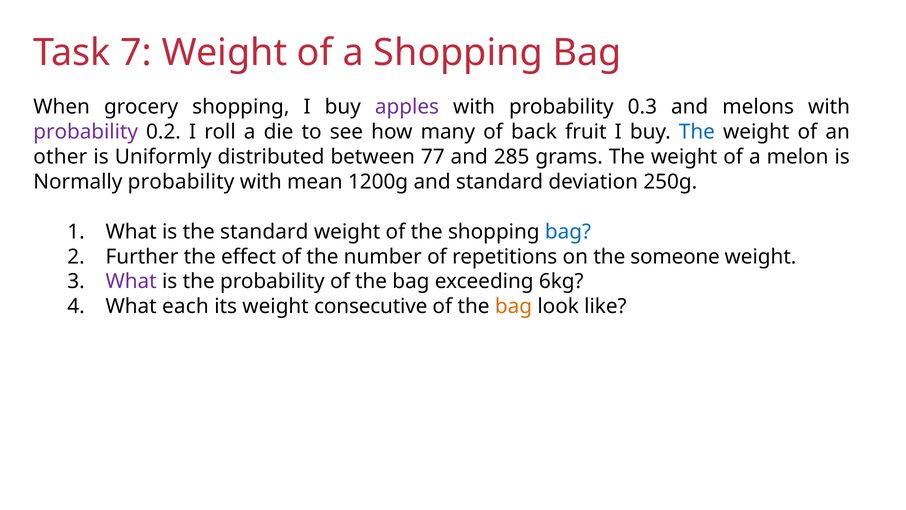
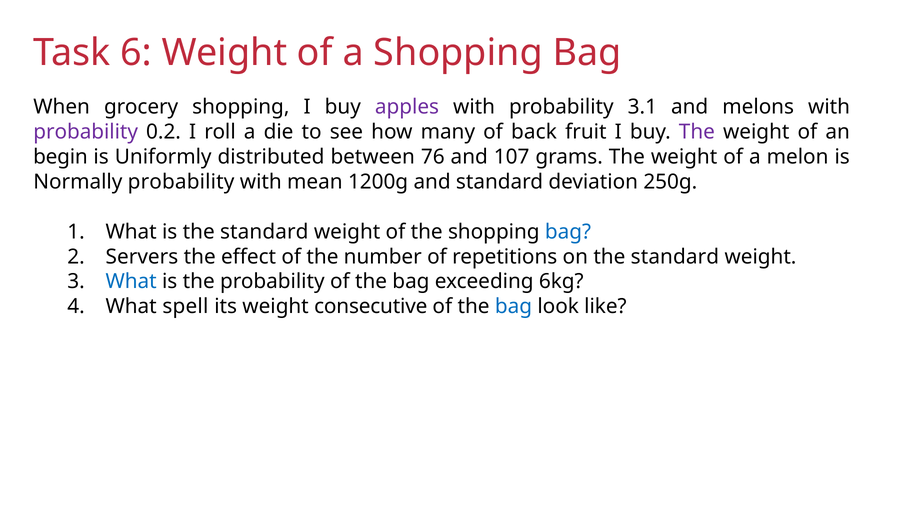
7: 7 -> 6 (136, 53)
0.3: 0.3 -> 3.1 (642, 107)
The colour: blue -> purple (697, 132)
other: other -> begin (60, 157)
77: 77 -> 76 (433, 157)
285: 285 -> 107 (512, 157)
Further: Further -> Servers (142, 256)
on the someone: someone -> standard (675, 256)
What colour: purple -> blue (131, 281)
each: each -> spell (185, 306)
bag colour: orange -> blue (514, 306)
